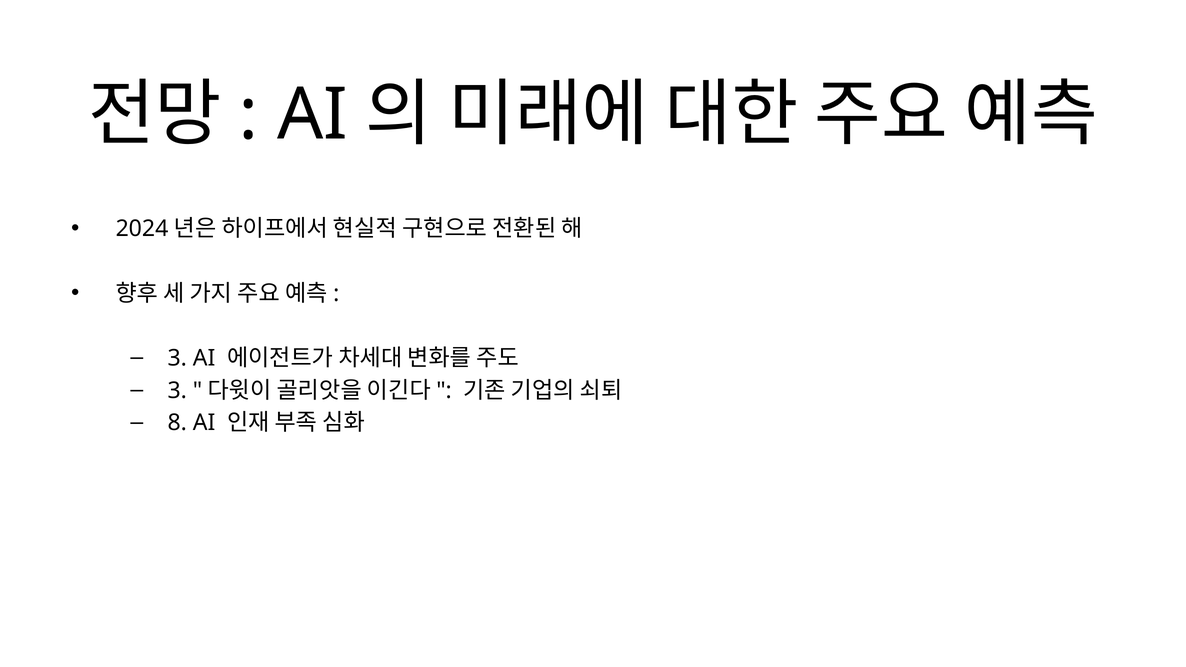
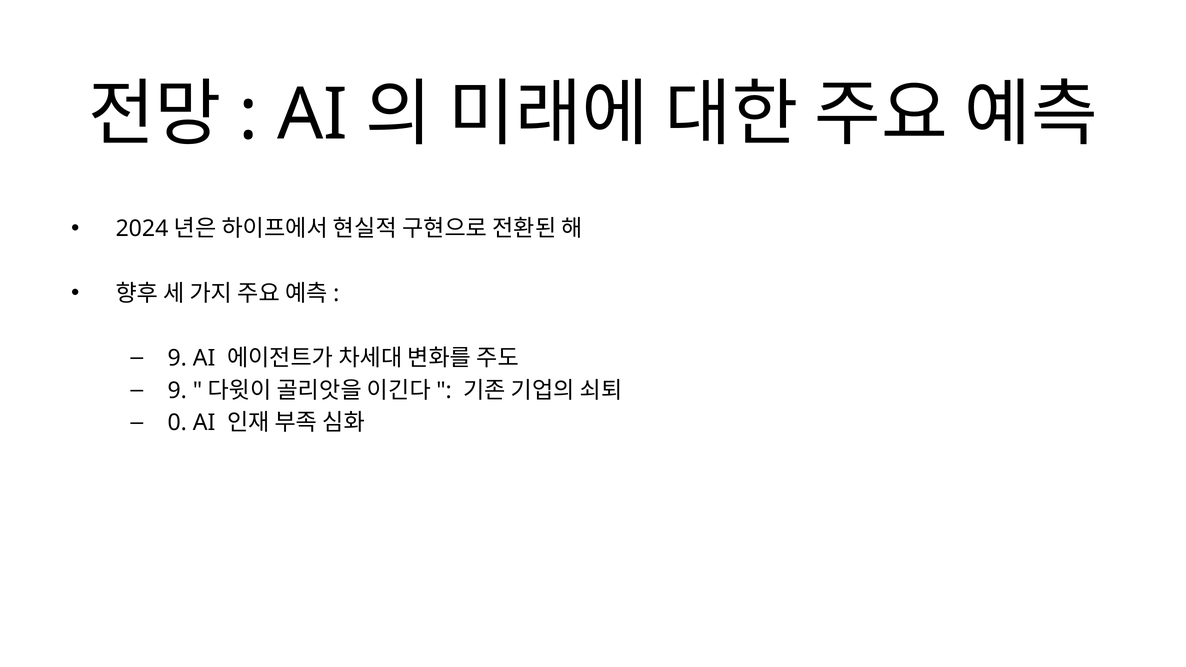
3: 3 -> 9 (177, 358)
3: 3 -> 9 (177, 390)
8: 8 -> 0 (177, 423)
